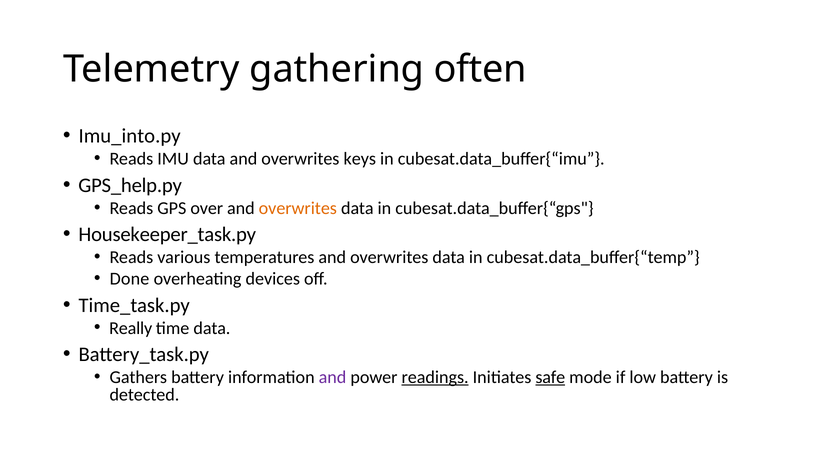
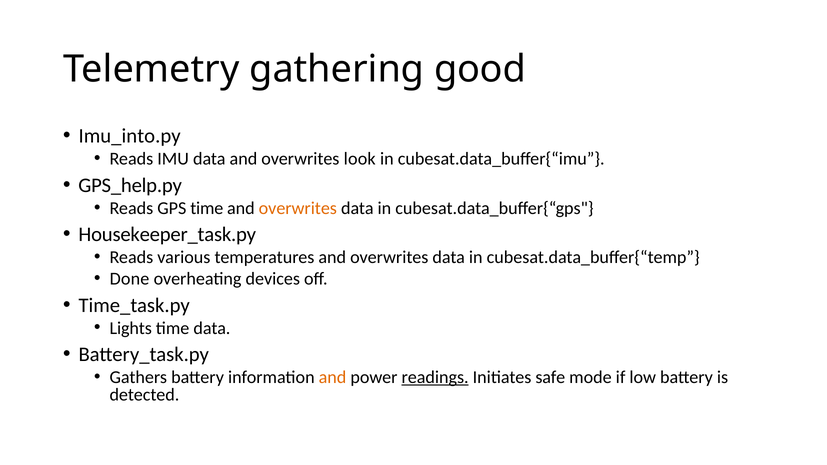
often: often -> good (480, 69)
keys: keys -> look (360, 159)
GPS over: over -> time (207, 208)
Really: Really -> Lights (131, 328)
and colour: purple -> orange (333, 378)
safe underline: present -> none (550, 378)
